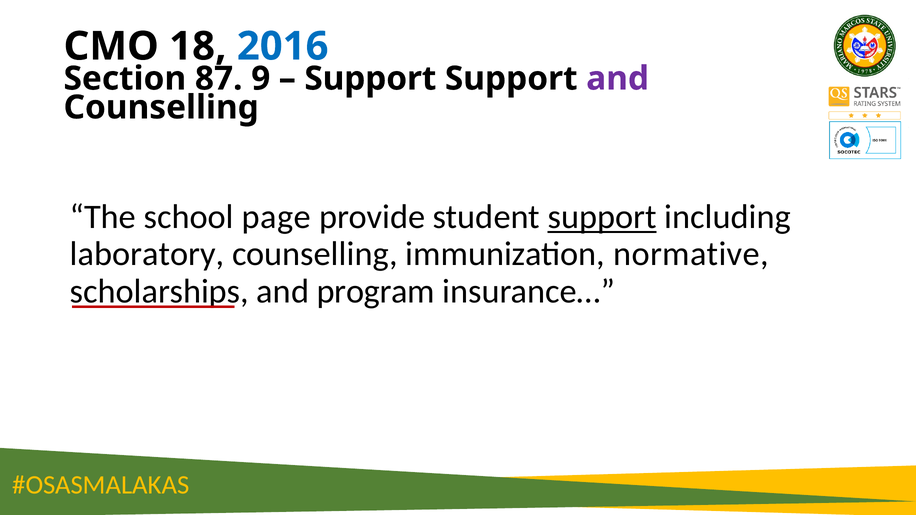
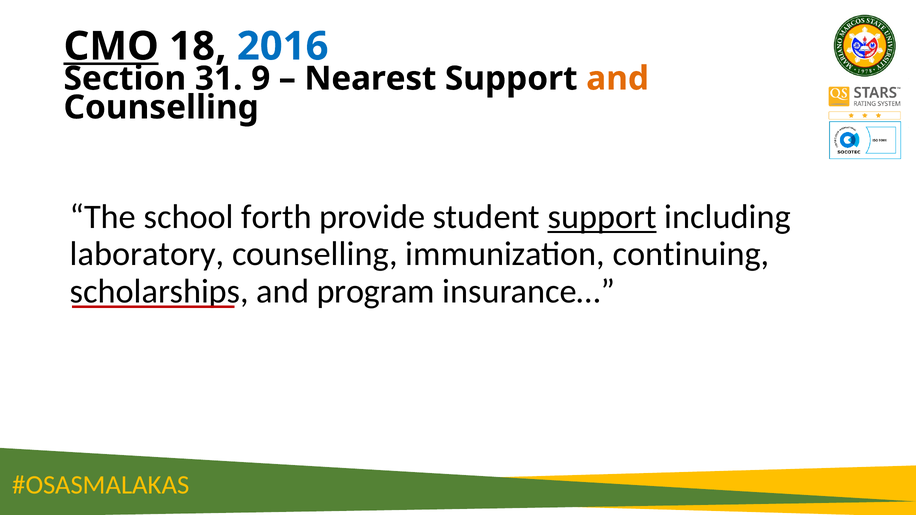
CMO underline: none -> present (111, 46)
87: 87 -> 31 (219, 79)
Support: Support -> Nearest (370, 79)
and colour: purple -> orange (618, 79)
page: page -> forth (277, 217)
normative: normative -> continuing (691, 254)
